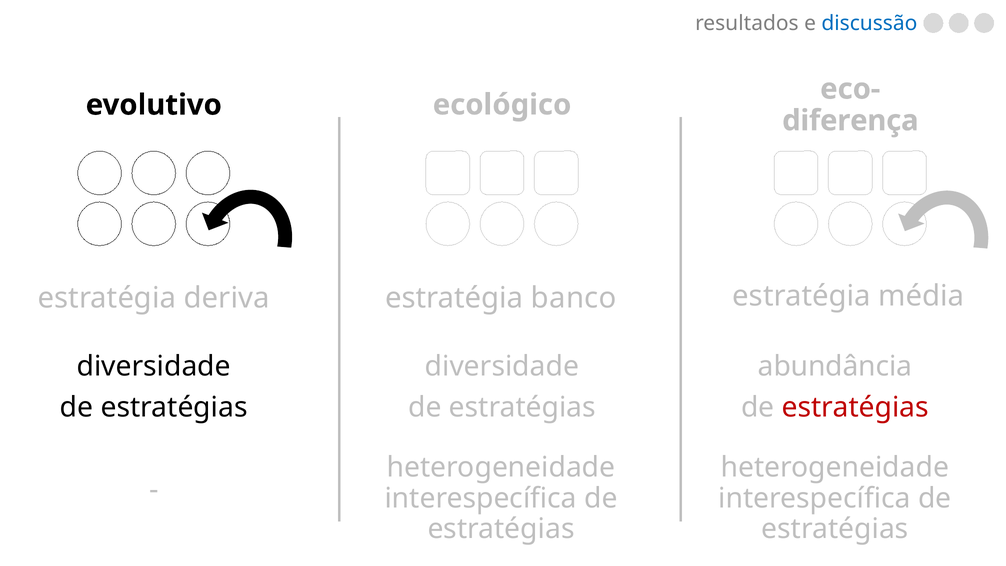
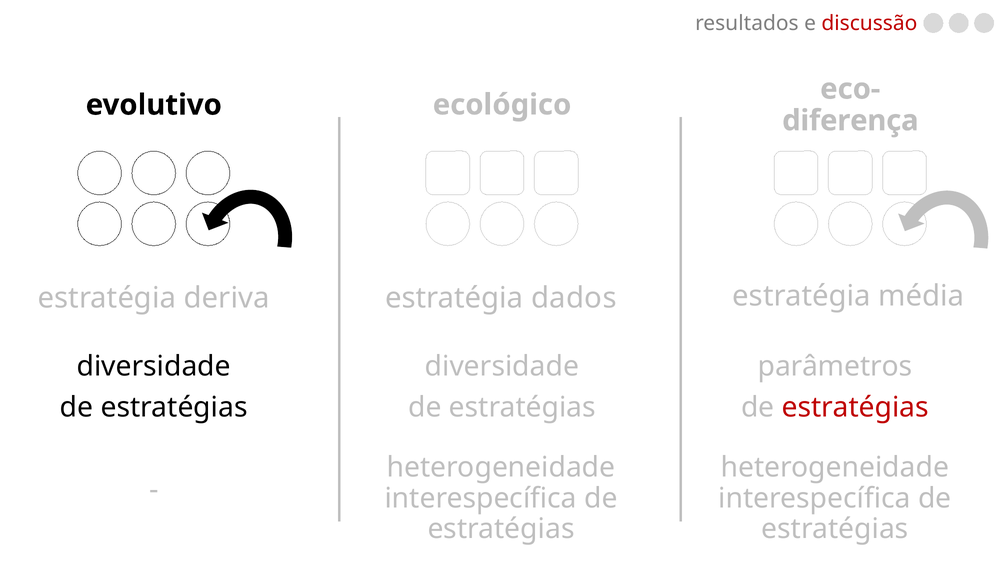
discussão colour: blue -> red (869, 24)
banco: banco -> dados (574, 298)
abundância: abundância -> parâmetros (835, 366)
